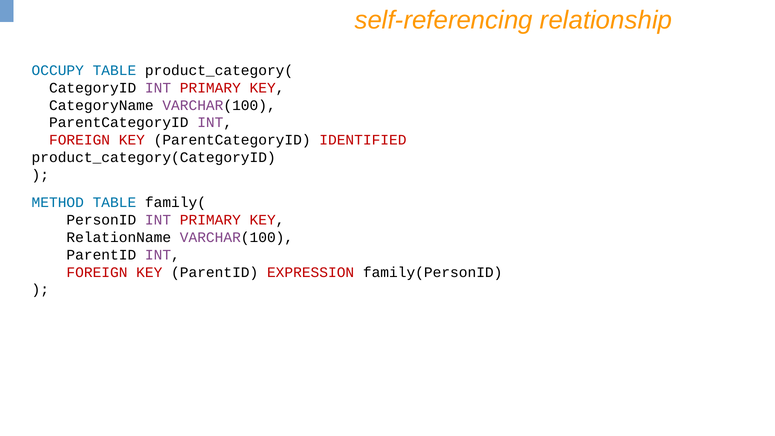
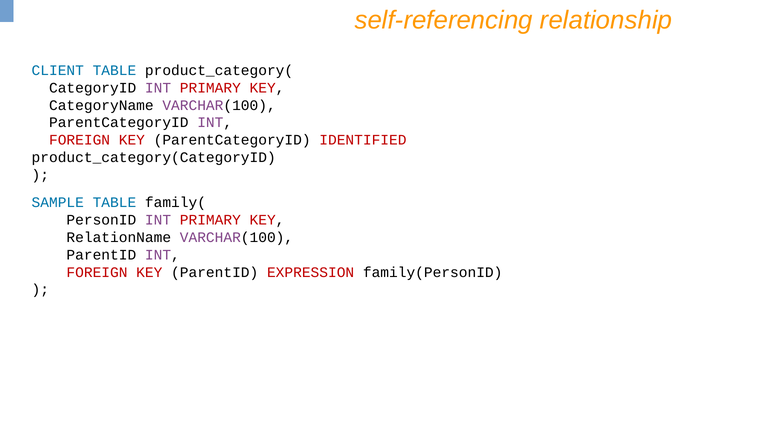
OCCUPY: OCCUPY -> CLIENT (58, 70)
METHOD: METHOD -> SAMPLE (58, 202)
